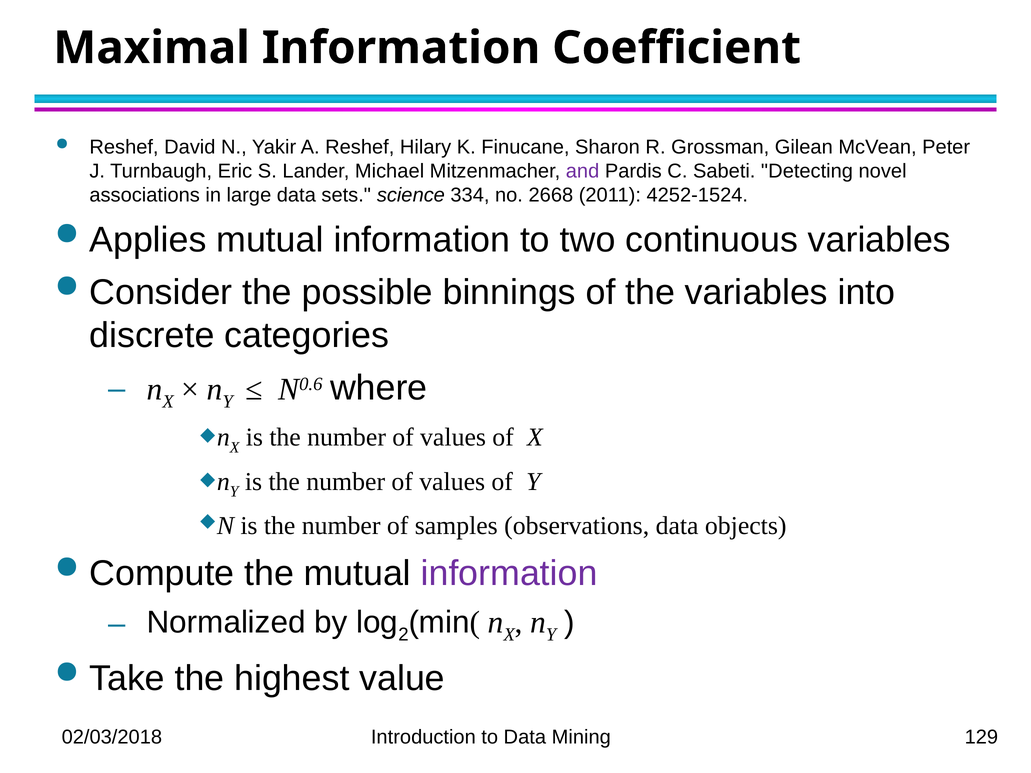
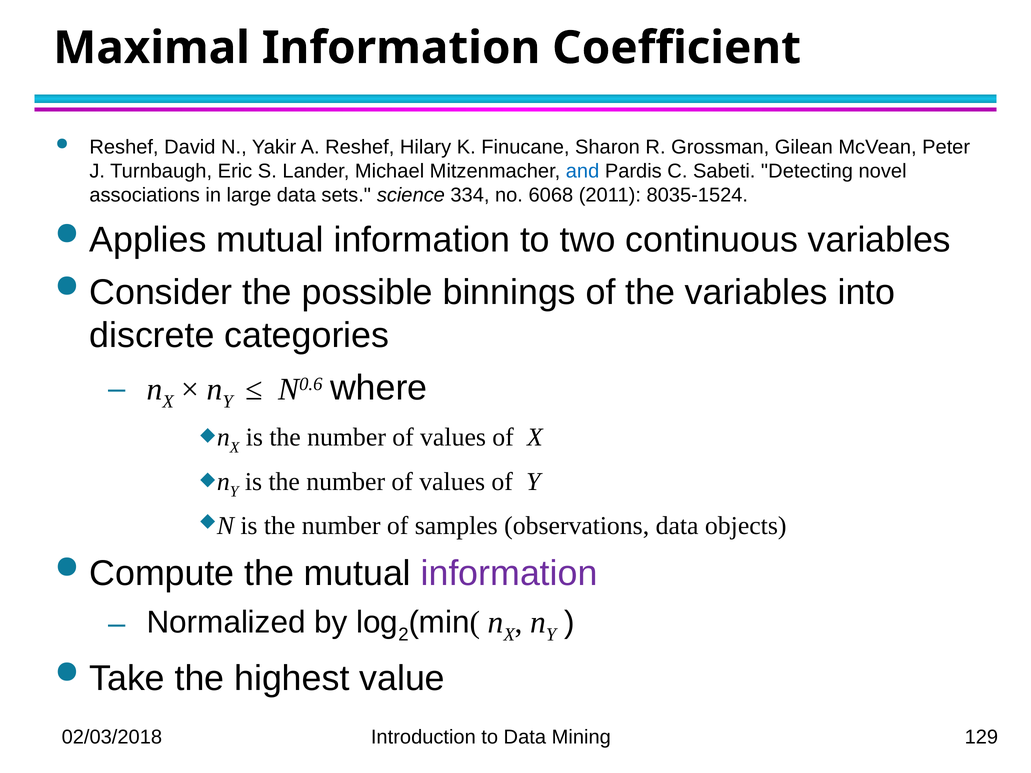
and colour: purple -> blue (583, 171)
2668: 2668 -> 6068 (551, 195)
4252-1524: 4252-1524 -> 8035-1524 (697, 195)
